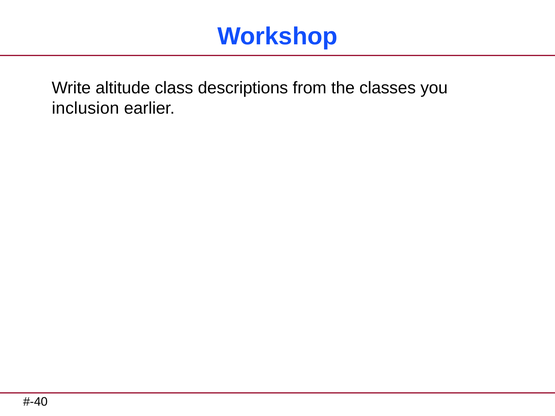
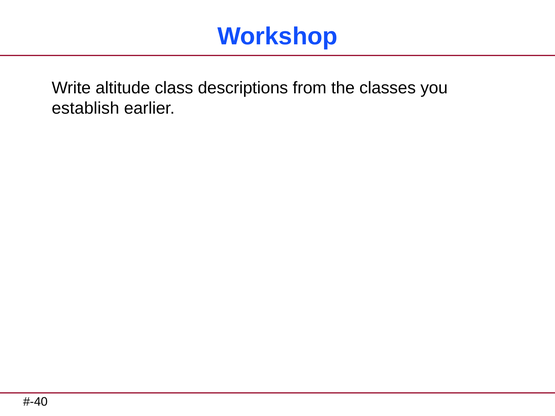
inclusion: inclusion -> establish (86, 108)
